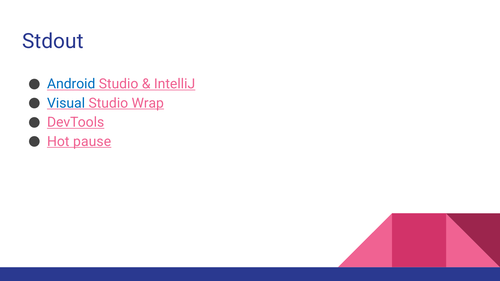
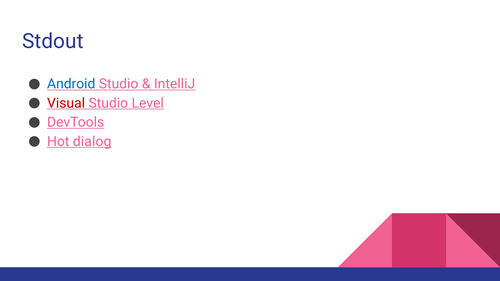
Visual colour: blue -> red (66, 103)
Wrap: Wrap -> Level (148, 103)
pause: pause -> dialog (92, 142)
